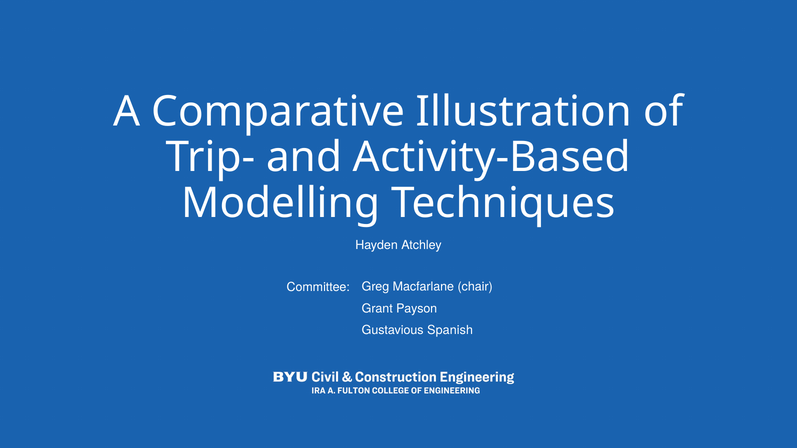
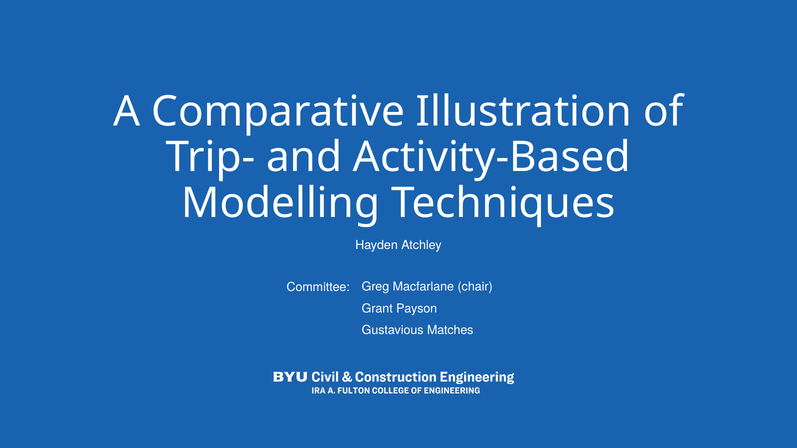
Spanish: Spanish -> Matches (450, 331)
